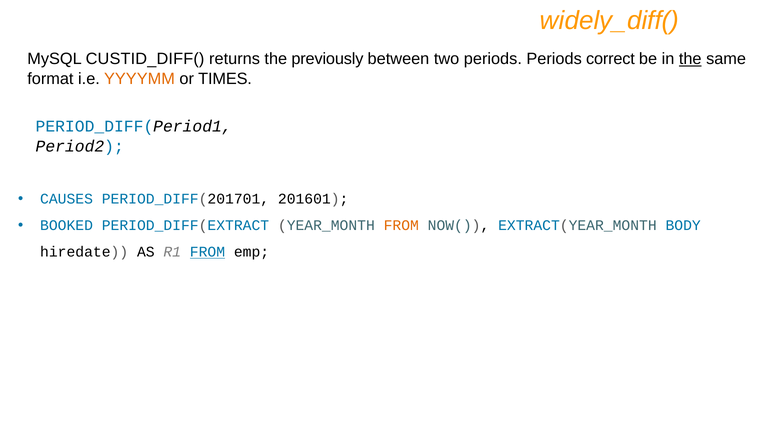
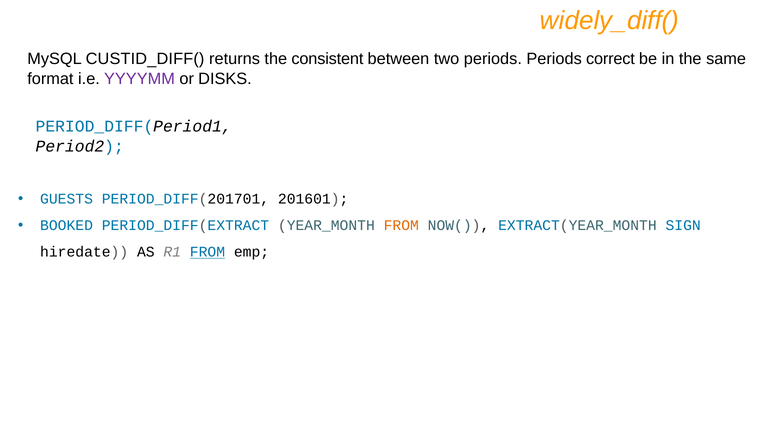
previously: previously -> consistent (327, 59)
the underline: present -> none (690, 59)
YYYYMM colour: orange -> purple (139, 79)
TIMES: TIMES -> DISKS (225, 79)
CAUSES: CAUSES -> GUESTS (67, 199)
BODY: BODY -> SIGN (683, 225)
